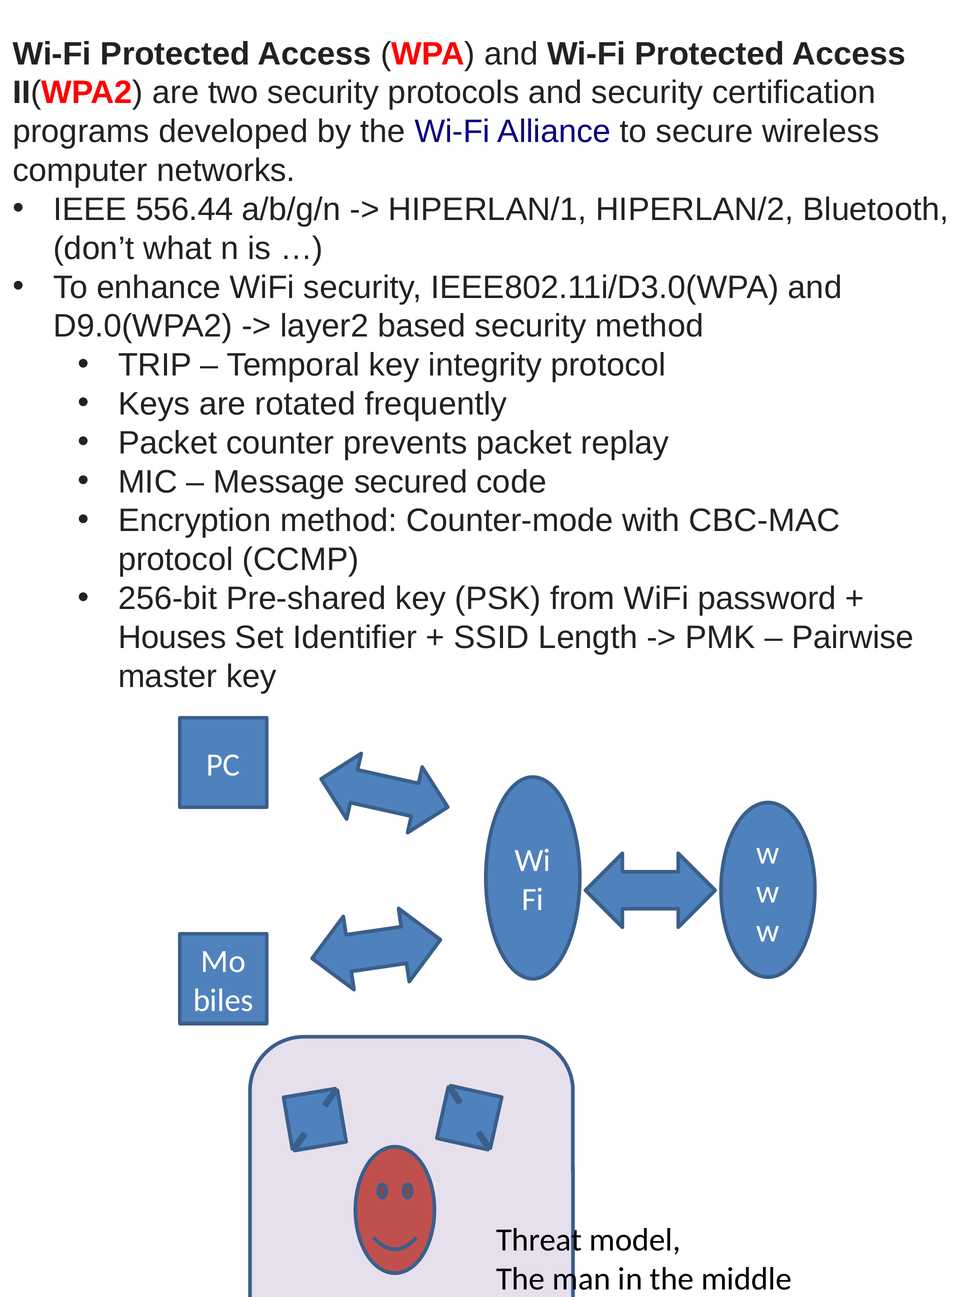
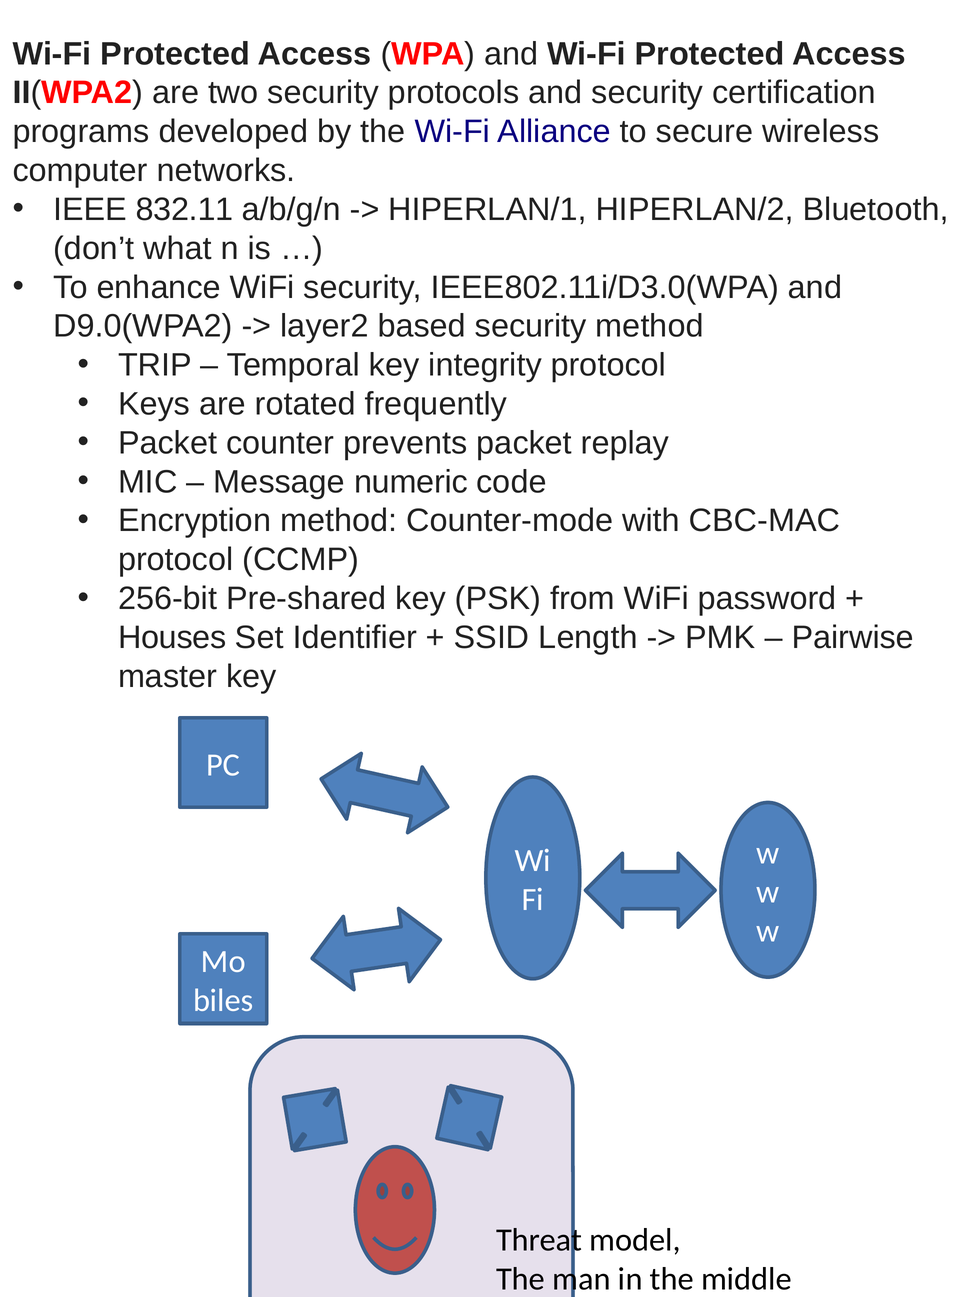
556.44: 556.44 -> 832.11 (184, 210)
secured: secured -> numeric (411, 482)
